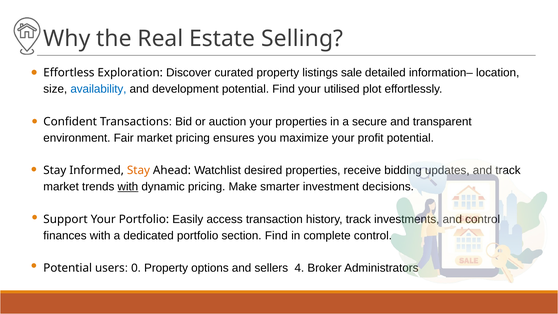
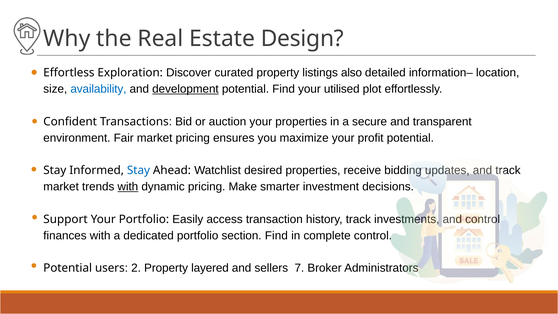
Selling: Selling -> Design (302, 39)
sale: sale -> also (351, 73)
development underline: none -> present (185, 89)
Stay colour: orange -> blue (138, 170)
0: 0 -> 2 (136, 268)
options: options -> layered (210, 268)
4: 4 -> 7 (299, 268)
